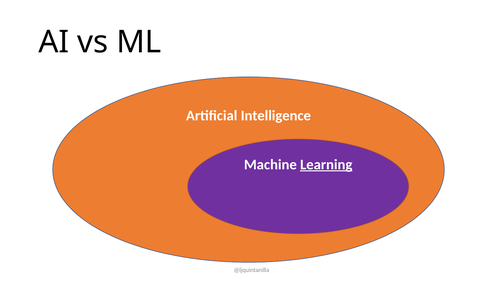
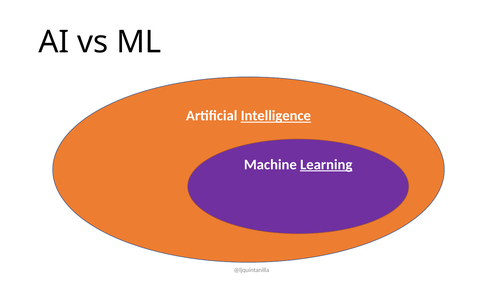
Intelligence underline: none -> present (276, 116)
